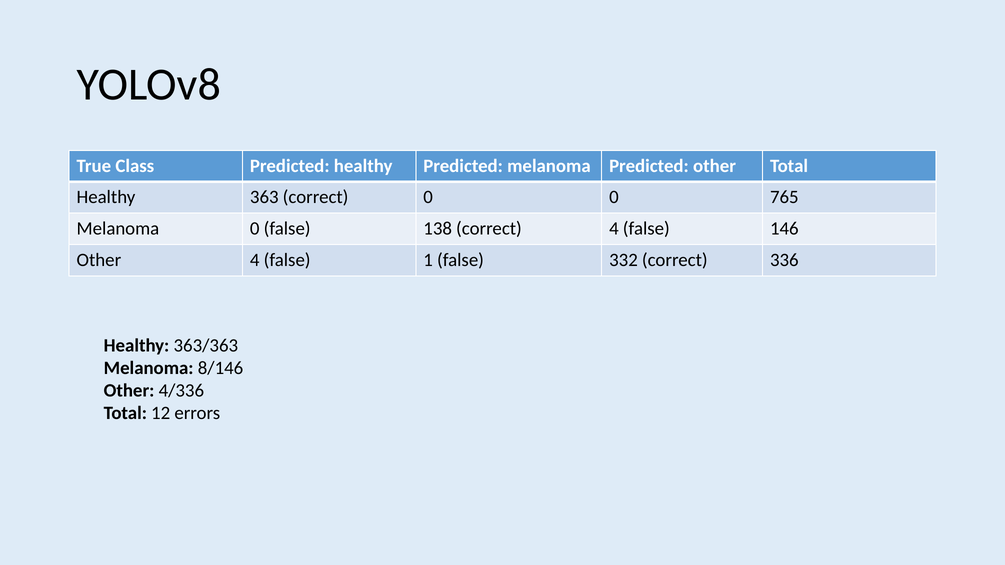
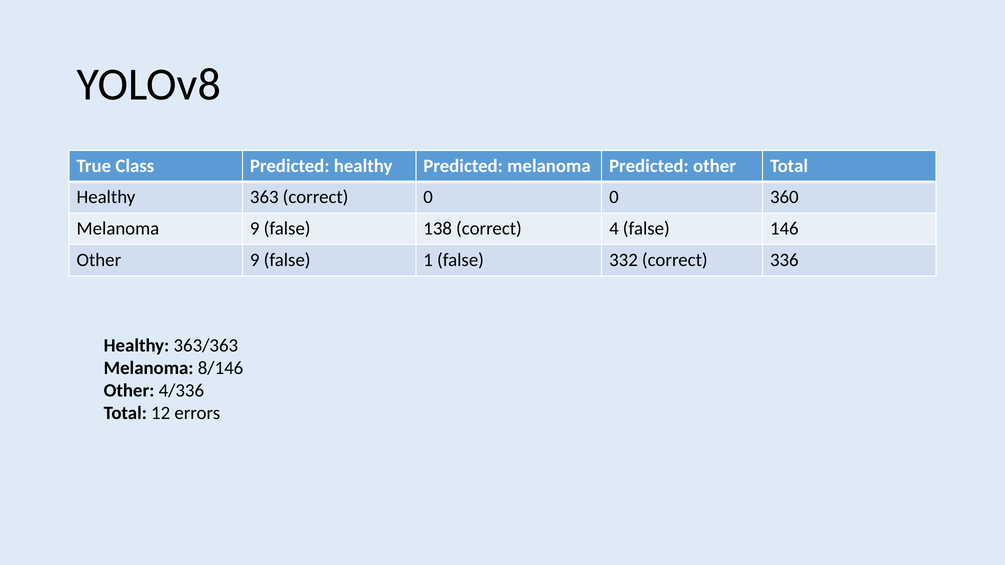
765: 765 -> 360 (784, 197)
Melanoma 0: 0 -> 9 (255, 229)
Other 4: 4 -> 9 (255, 260)
